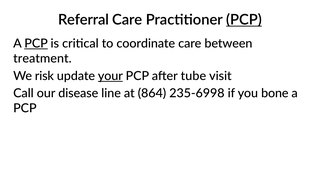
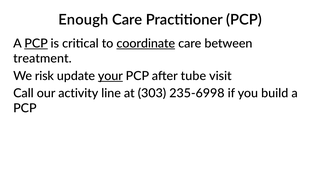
Referral: Referral -> Enough (83, 20)
PCP underline: present -> none (244, 20)
coordinate underline: none -> present (146, 44)
disease: disease -> activity (78, 94)
864: 864 -> 303 (152, 94)
bone: bone -> build (275, 94)
